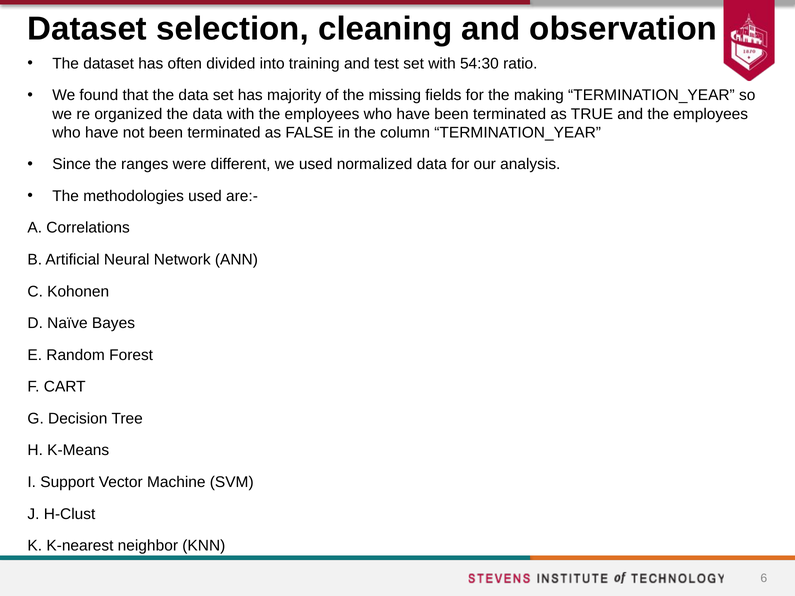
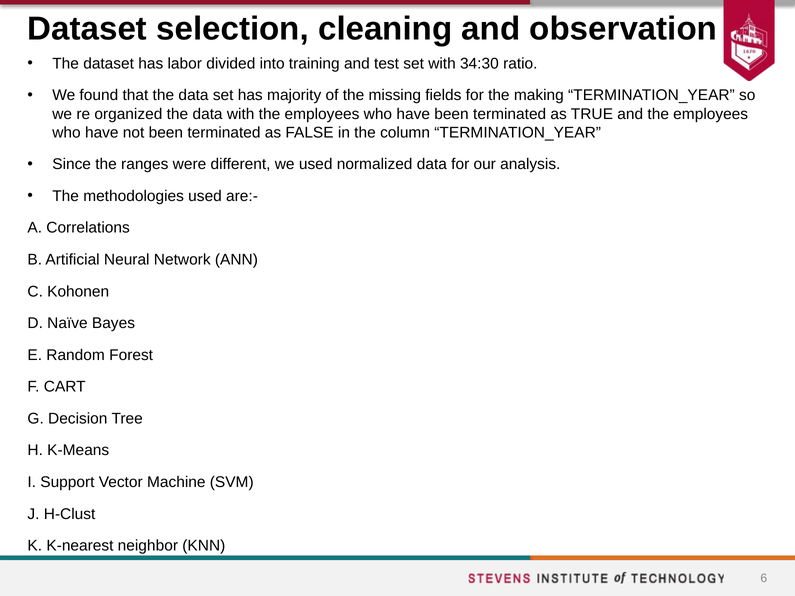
often: often -> labor (185, 64)
54:30: 54:30 -> 34:30 (479, 64)
